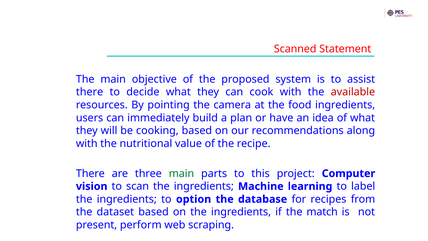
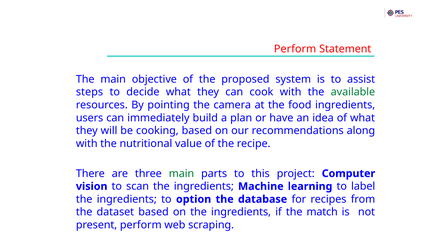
Scanned: Scanned -> Perform (295, 49)
there: there -> steps (90, 92)
available colour: red -> green (353, 92)
